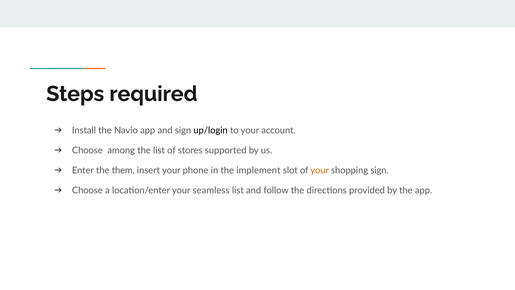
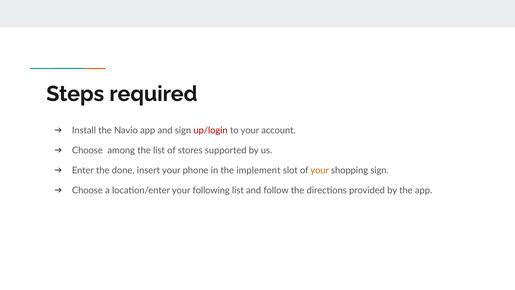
up/login colour: black -> red (211, 130)
them: them -> done (123, 170)
seamless: seamless -> following (211, 190)
